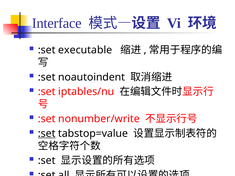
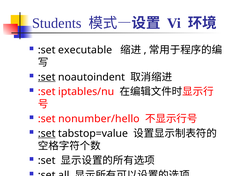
Interface: Interface -> Students (57, 23)
:set underline: none -> present (47, 77)
nonumber/write: nonumber/write -> nonumber/hello (99, 119)
